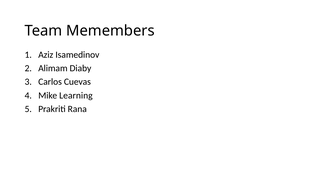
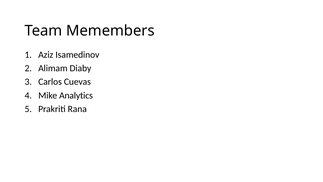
Learning: Learning -> Analytics (76, 95)
